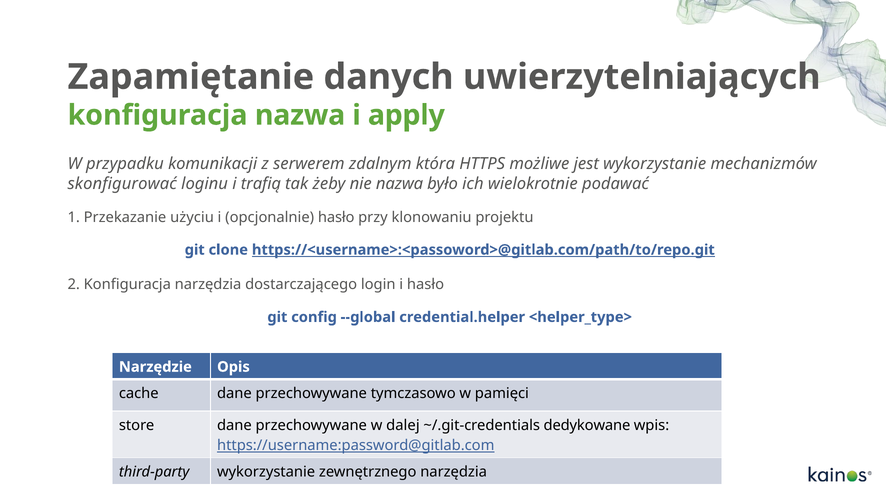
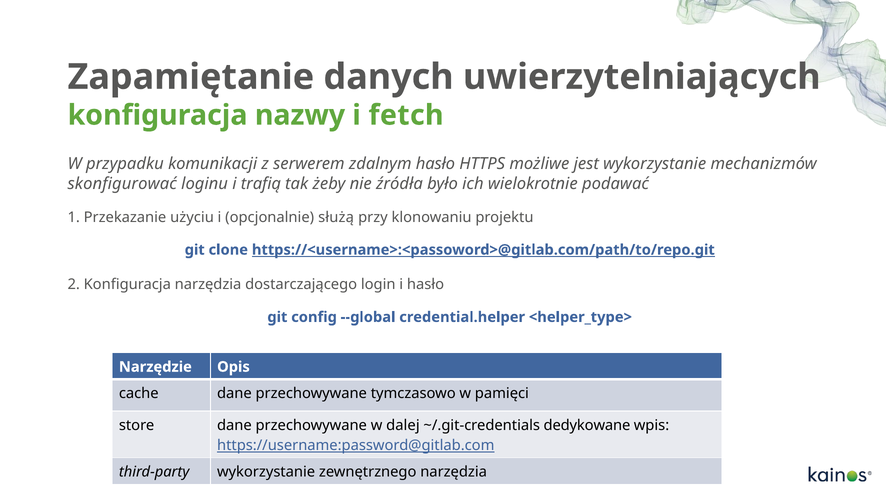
konfiguracja nazwa: nazwa -> nazwy (300, 115)
apply: apply -> fetch (406, 115)
zdalnym która: która -> hasło (435, 164)
nie nazwa: nazwa -> źródła (399, 184)
opcjonalnie hasło: hasło -> służą (336, 218)
